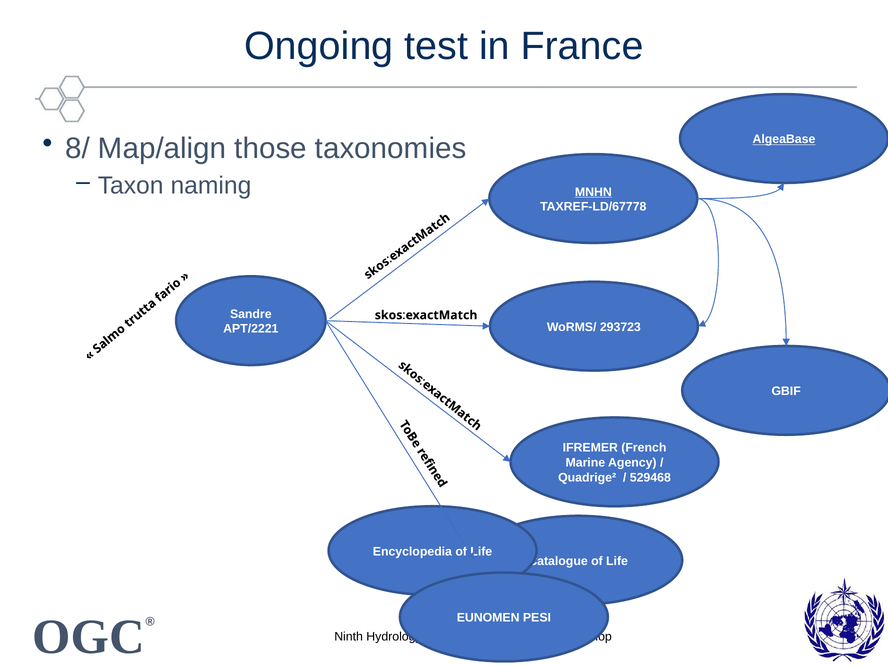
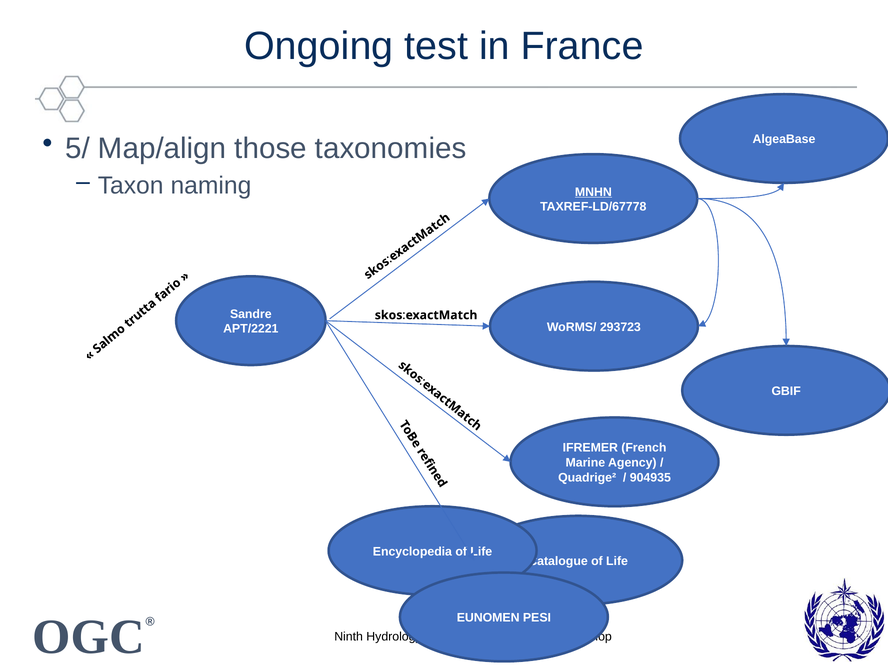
8/: 8/ -> 5/ (77, 149)
AlgeaBase underline: present -> none (784, 139)
529468: 529468 -> 904935 (650, 477)
